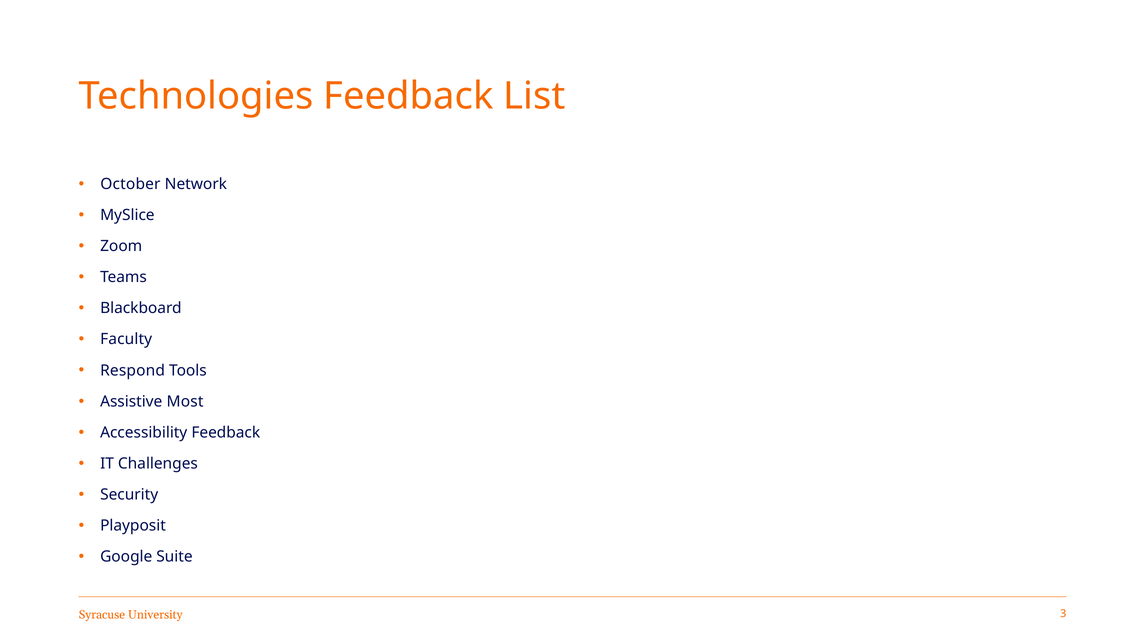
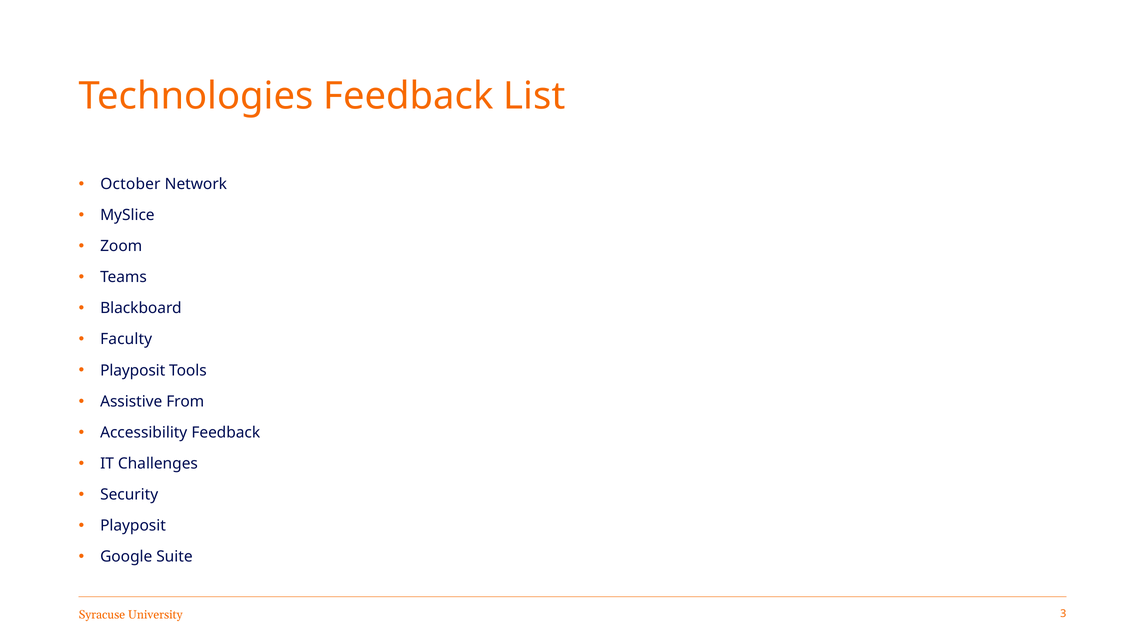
Respond: Respond -> Playposit (133, 370)
Most: Most -> From (185, 402)
